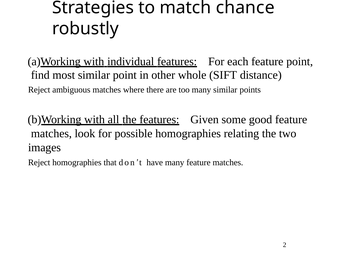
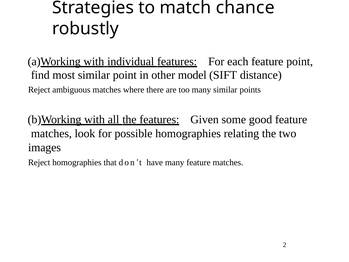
whole: whole -> model (192, 75)
